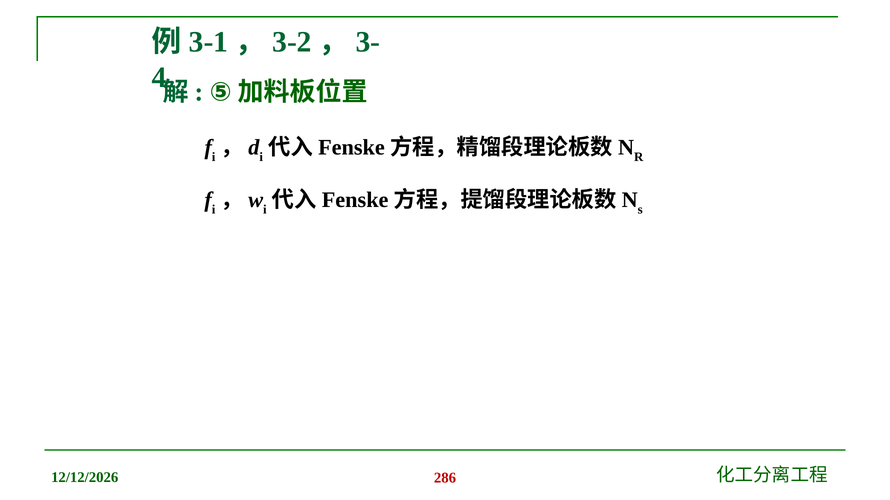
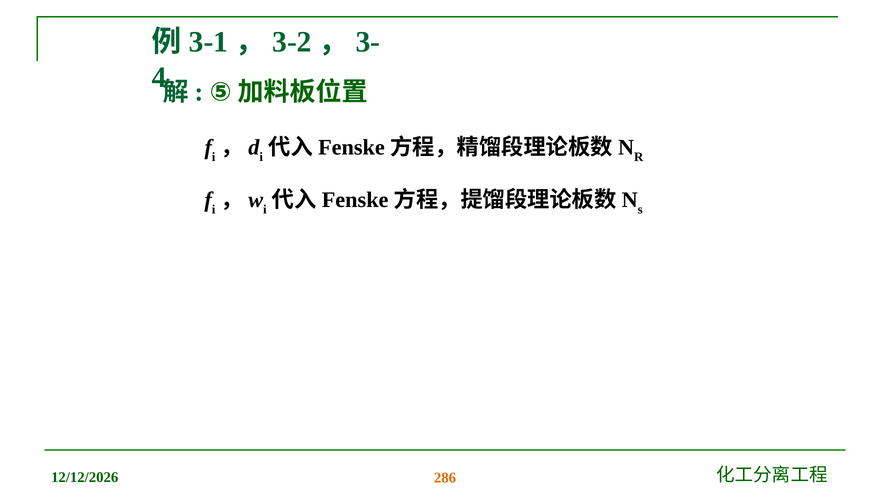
286 colour: red -> orange (445, 478)
